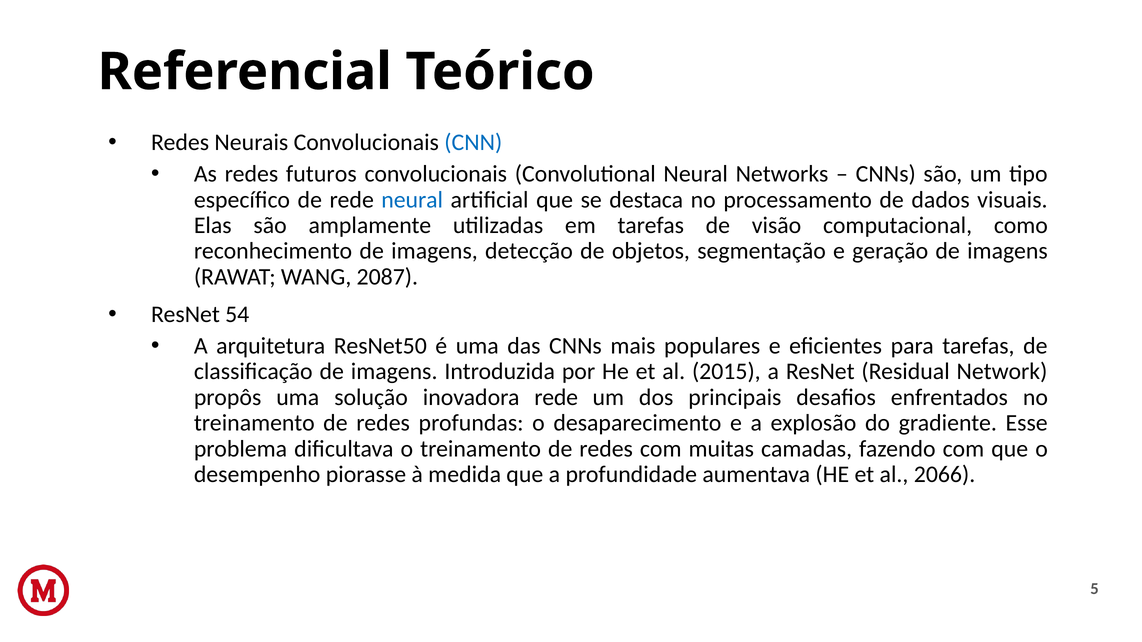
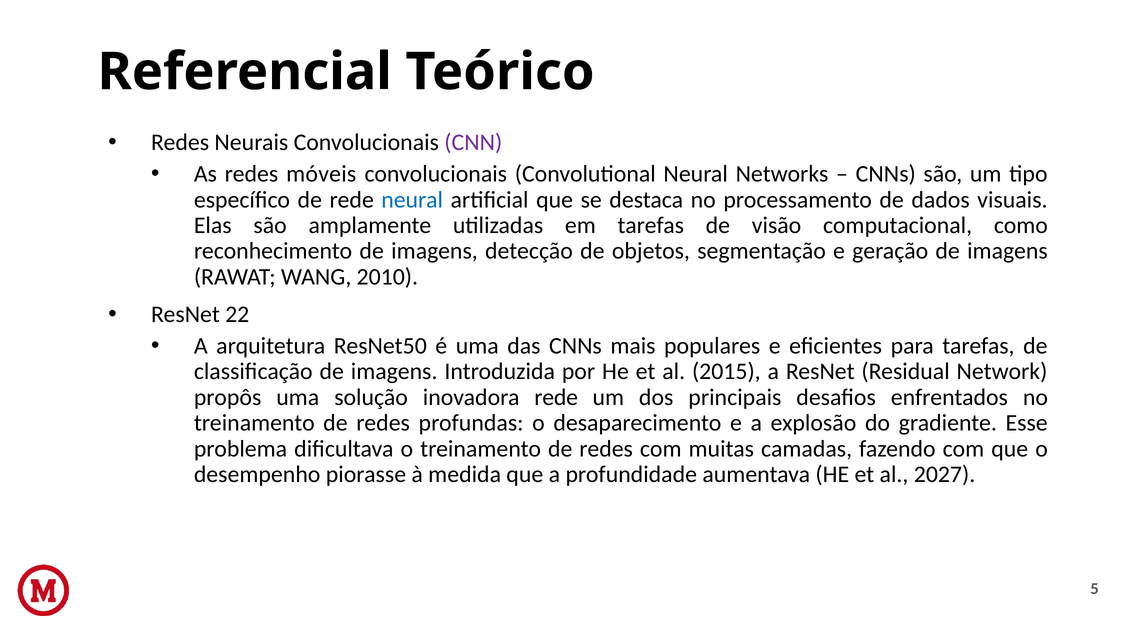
CNN colour: blue -> purple (473, 143)
futuros: futuros -> móveis (321, 174)
2087: 2087 -> 2010 (387, 277)
54: 54 -> 22 (237, 315)
2066: 2066 -> 2027 (945, 475)
